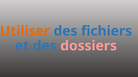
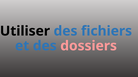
Utiliser colour: orange -> black (25, 31)
